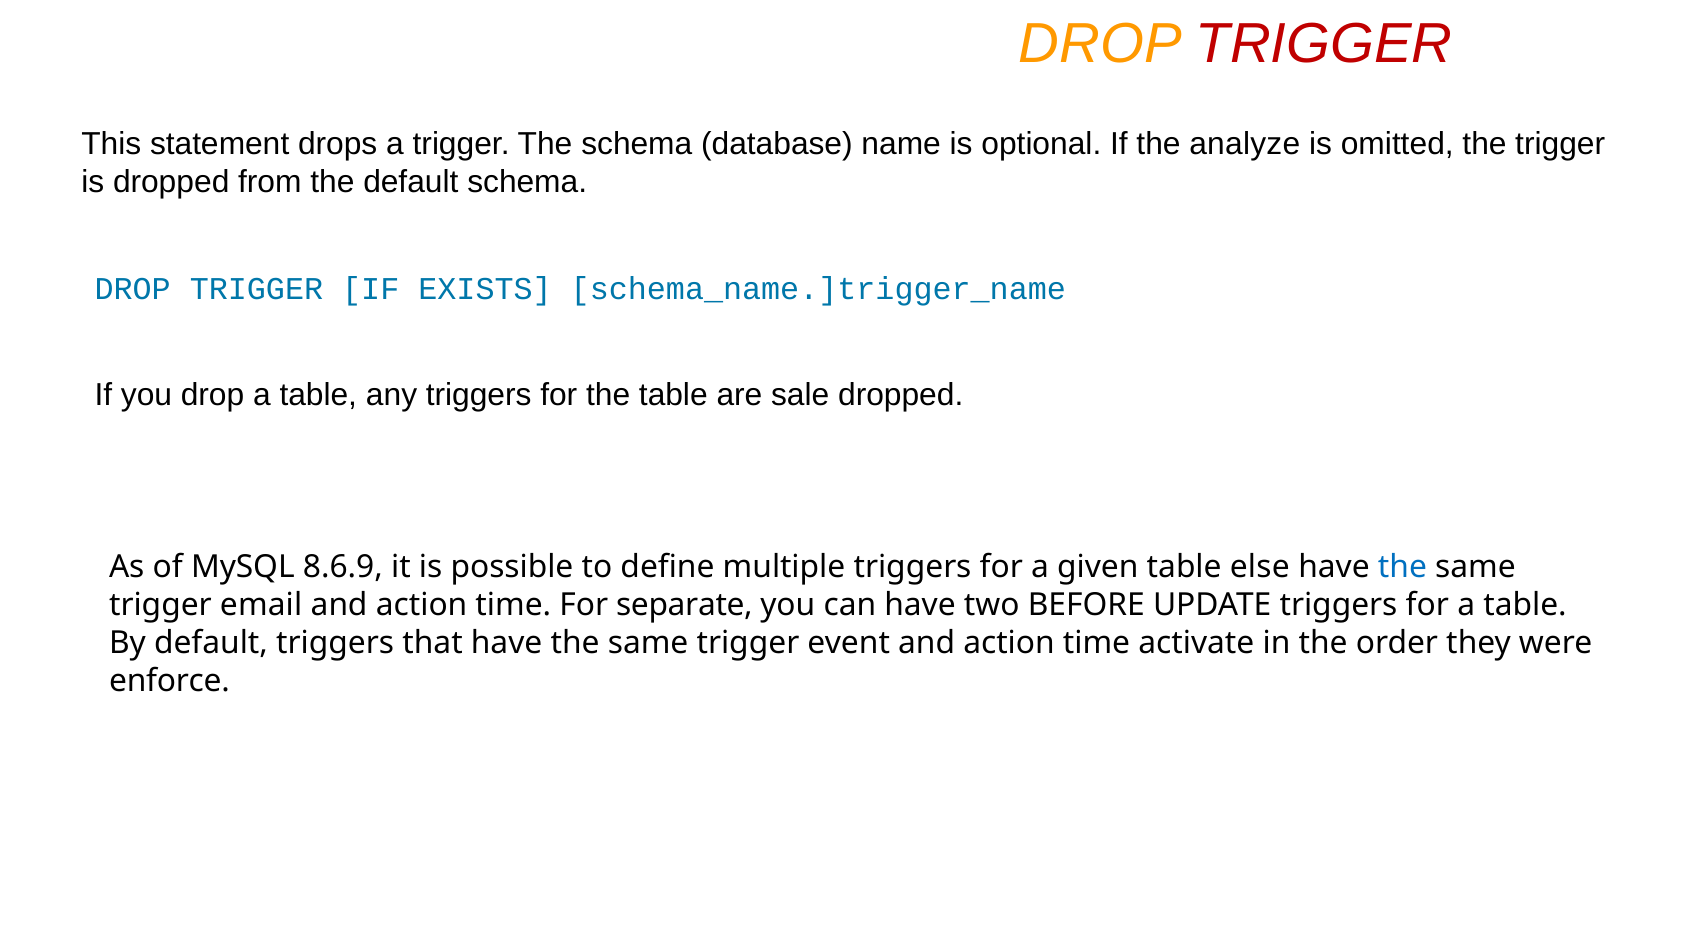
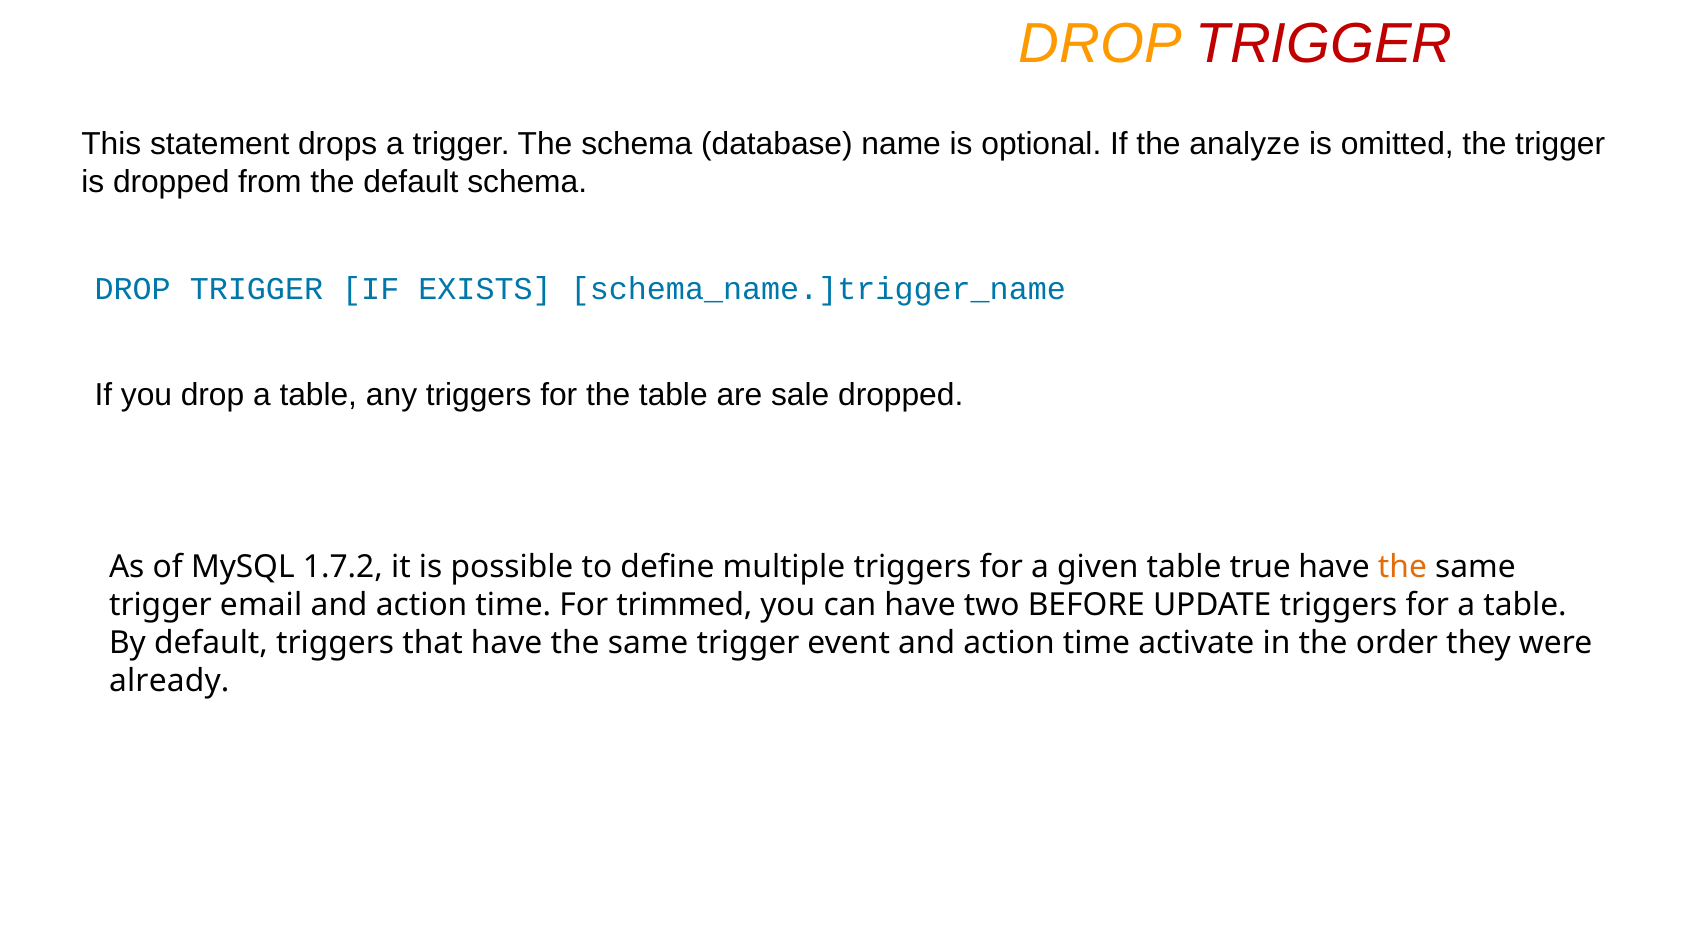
8.6.9: 8.6.9 -> 1.7.2 (343, 567)
else: else -> true (1260, 567)
the colour: blue -> orange (1402, 567)
separate: separate -> trimmed (684, 605)
enforce: enforce -> already (169, 681)
